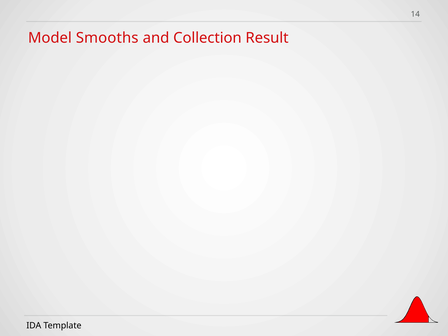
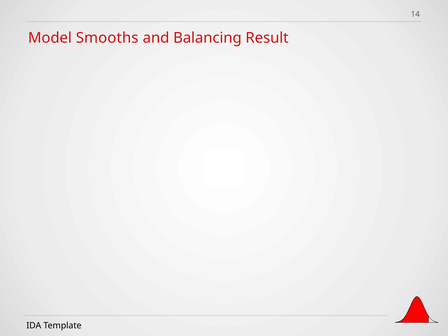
Collection: Collection -> Balancing (207, 38)
